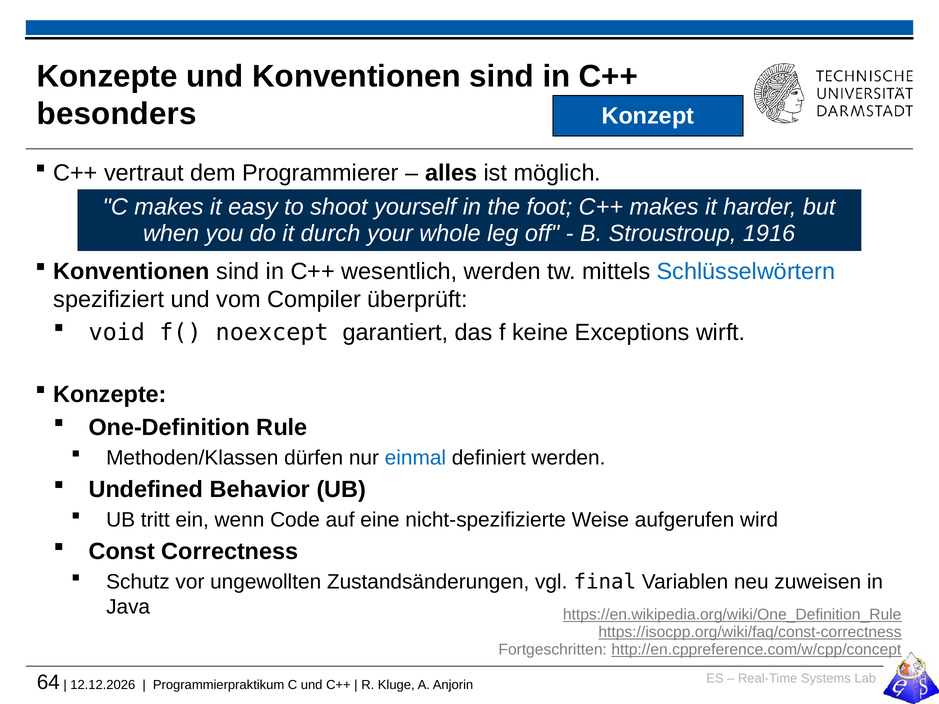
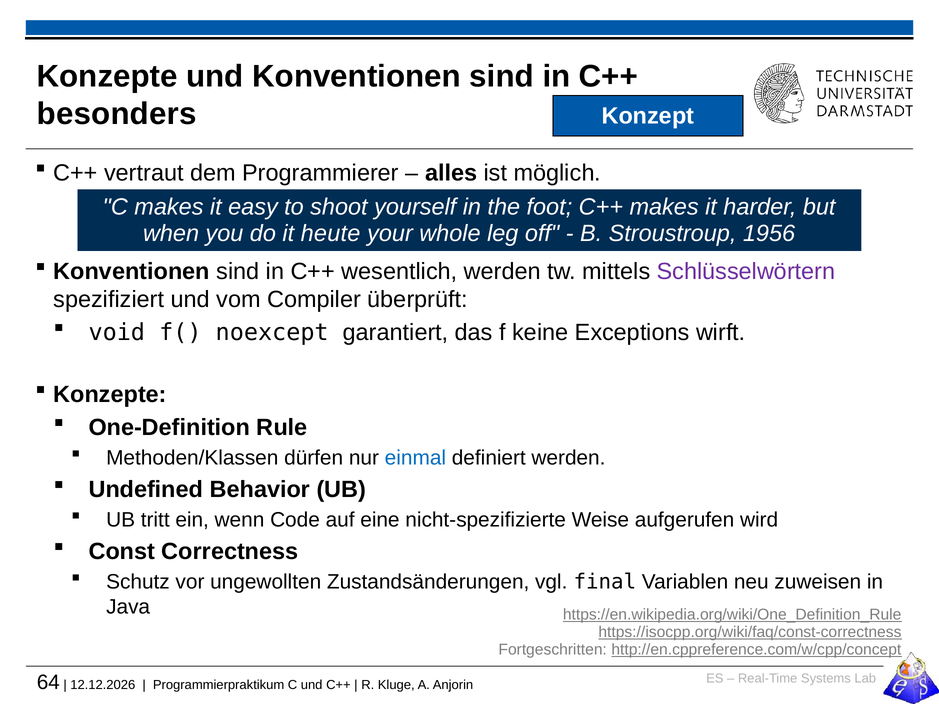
durch: durch -> heute (331, 233)
1916: 1916 -> 1956 (769, 233)
Schlüsselwörtern colour: blue -> purple (746, 271)
